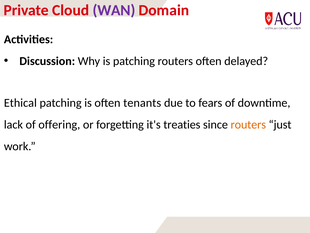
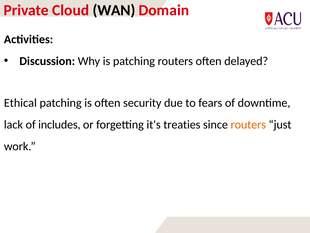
WAN colour: purple -> black (114, 10)
tenants: tenants -> security (142, 103)
offering: offering -> includes (59, 124)
